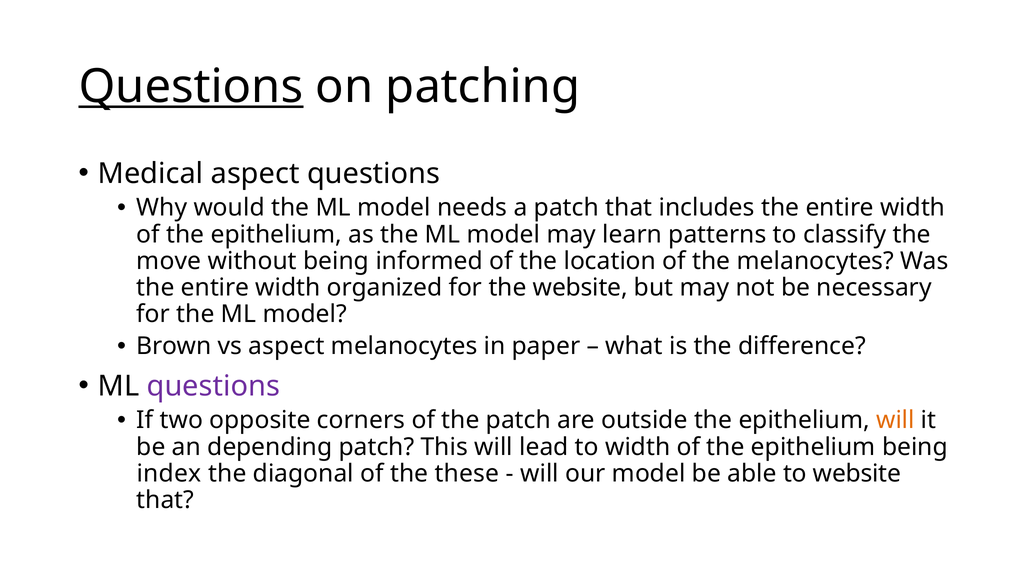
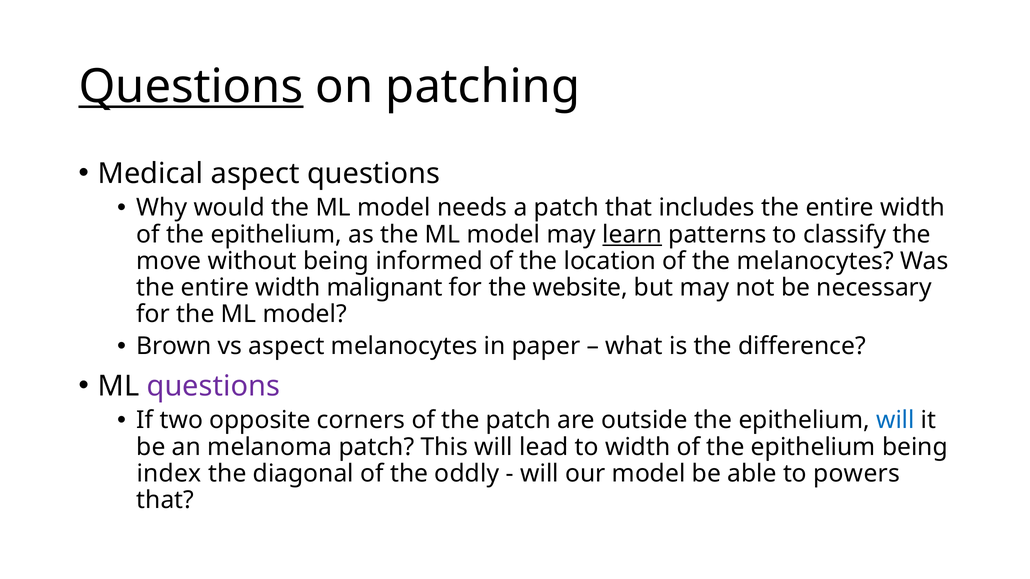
learn underline: none -> present (632, 235)
organized: organized -> malignant (385, 288)
will colour: orange -> blue (895, 421)
depending: depending -> melanoma (270, 447)
these: these -> oddly (467, 474)
to website: website -> powers (857, 474)
